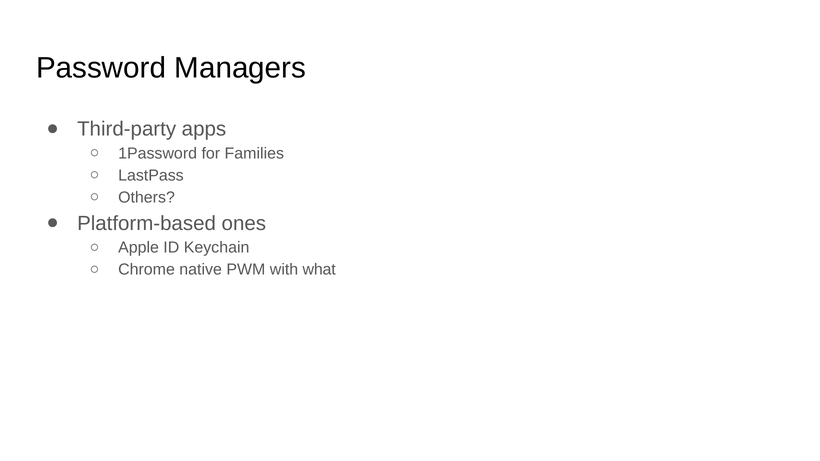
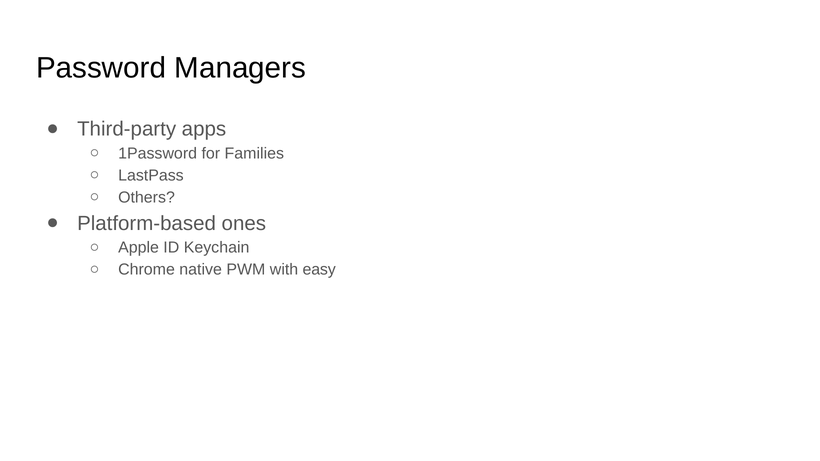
what: what -> easy (319, 270)
